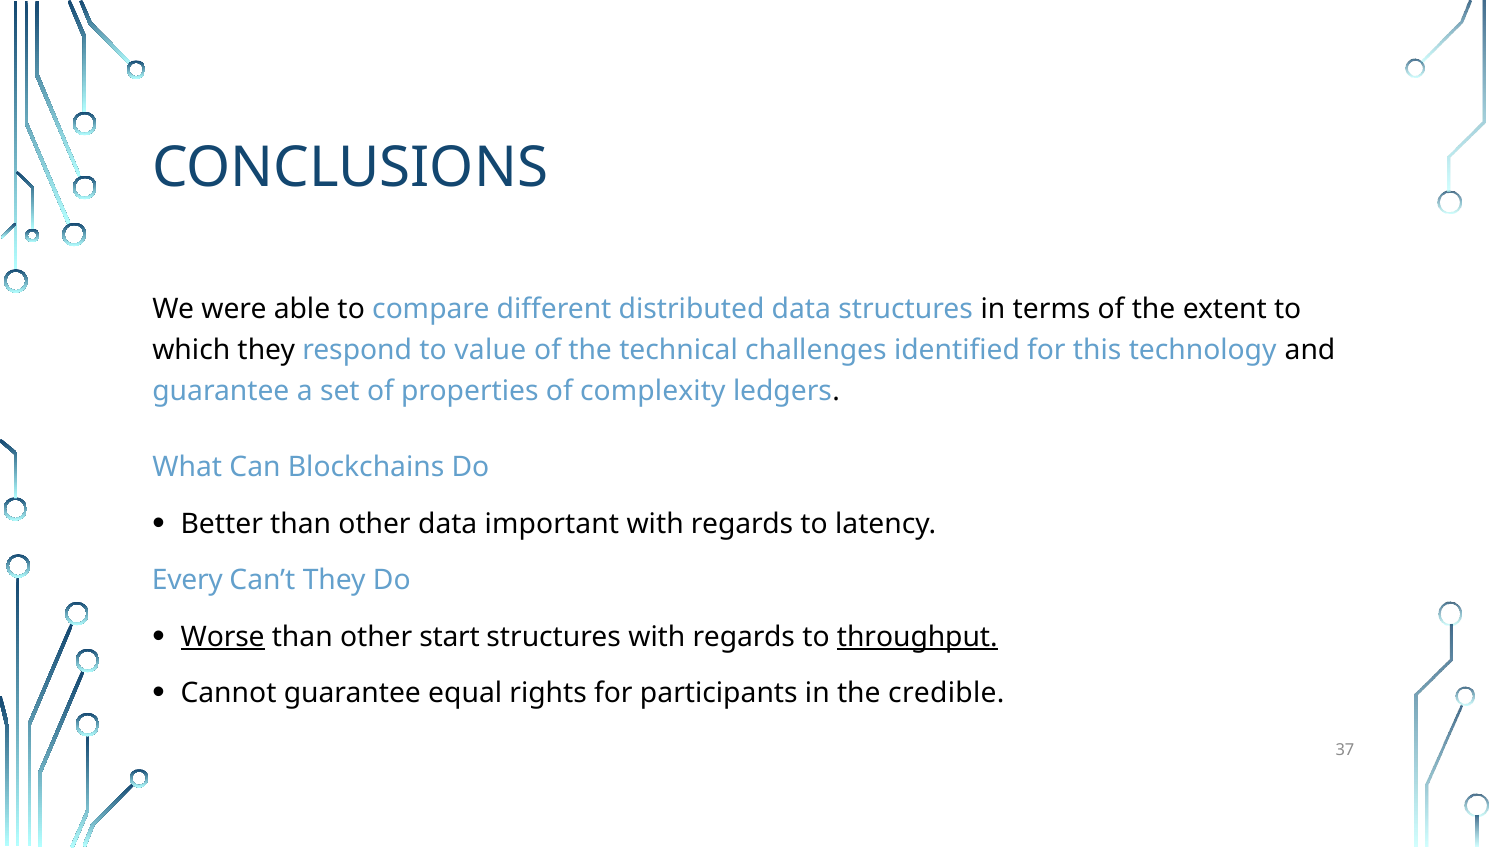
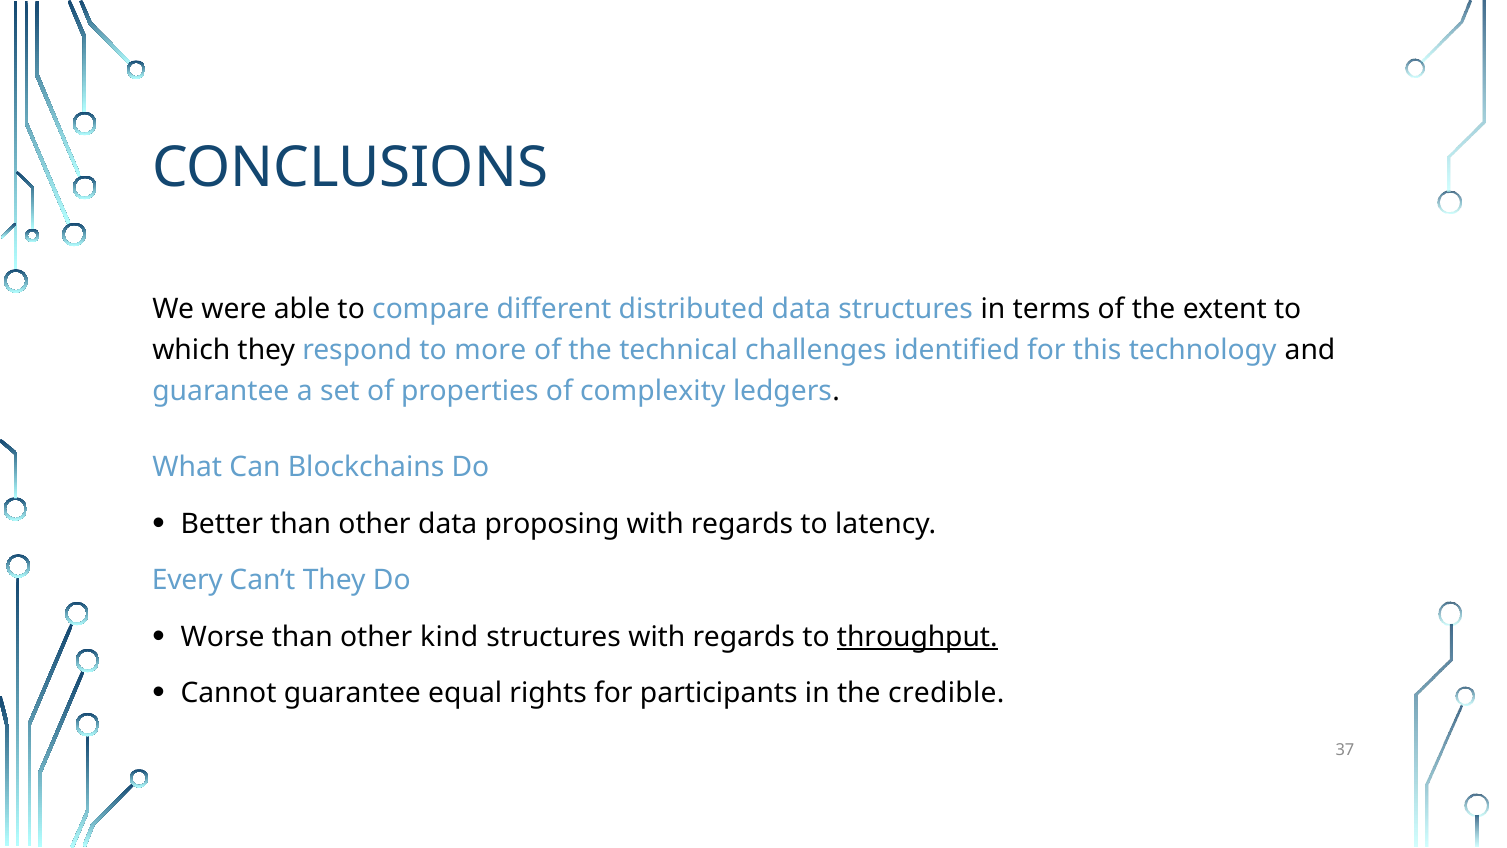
value: value -> more (490, 350)
important: important -> proposing (552, 524)
Worse underline: present -> none (223, 637)
start: start -> kind (449, 637)
